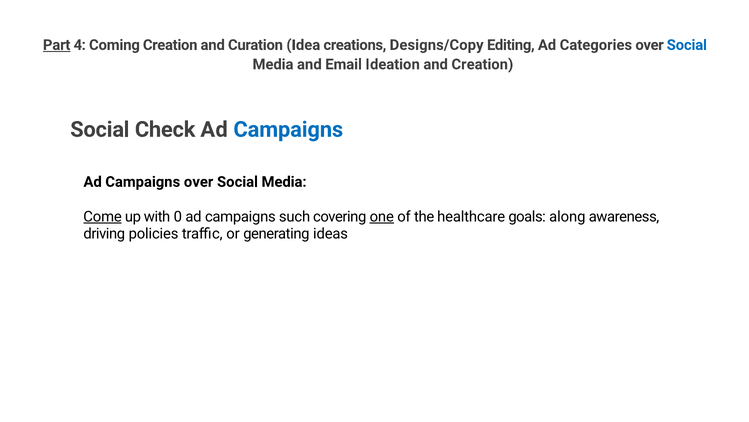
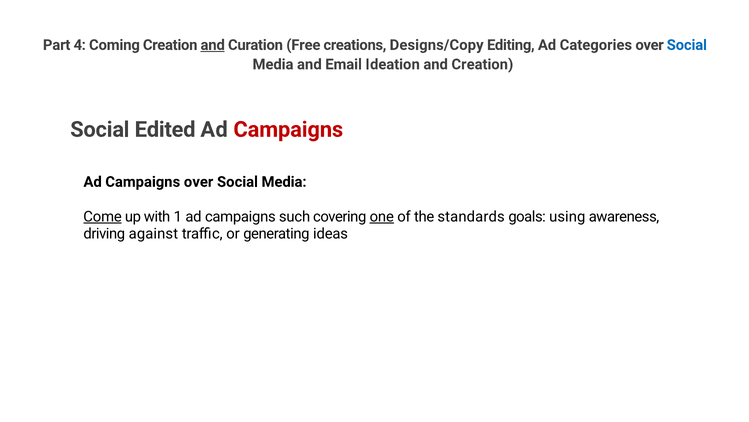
Part underline: present -> none (57, 45)
and underline: none -> present (213, 45)
Idea: Idea -> Free (303, 45)
Check: Check -> Edited (165, 129)
Campaigns colour: blue -> red (288, 129)
0: 0 -> 1 (178, 216)
healthcare: healthcare -> standards (471, 216)
along: along -> using (567, 216)
policies: policies -> against (153, 234)
